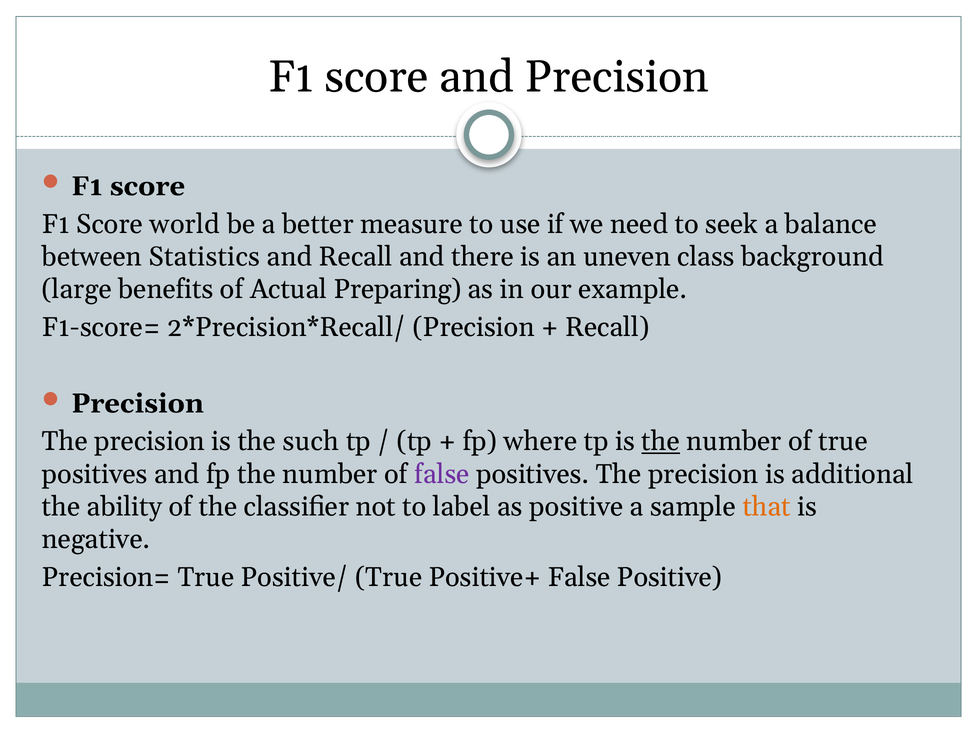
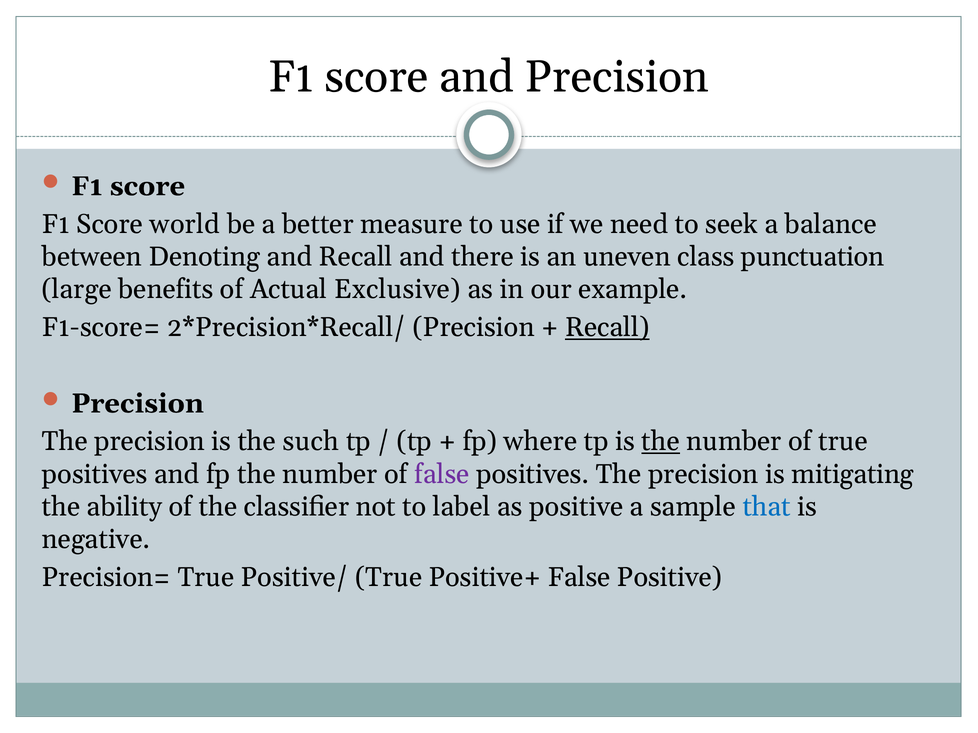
Statistics: Statistics -> Denoting (204, 257)
background: background -> punctuation (813, 257)
Preparing: Preparing -> Exclusive (397, 290)
Recall underline: none -> present (607, 328)
additional: additional -> mitigating (853, 474)
that colour: orange -> blue (767, 507)
